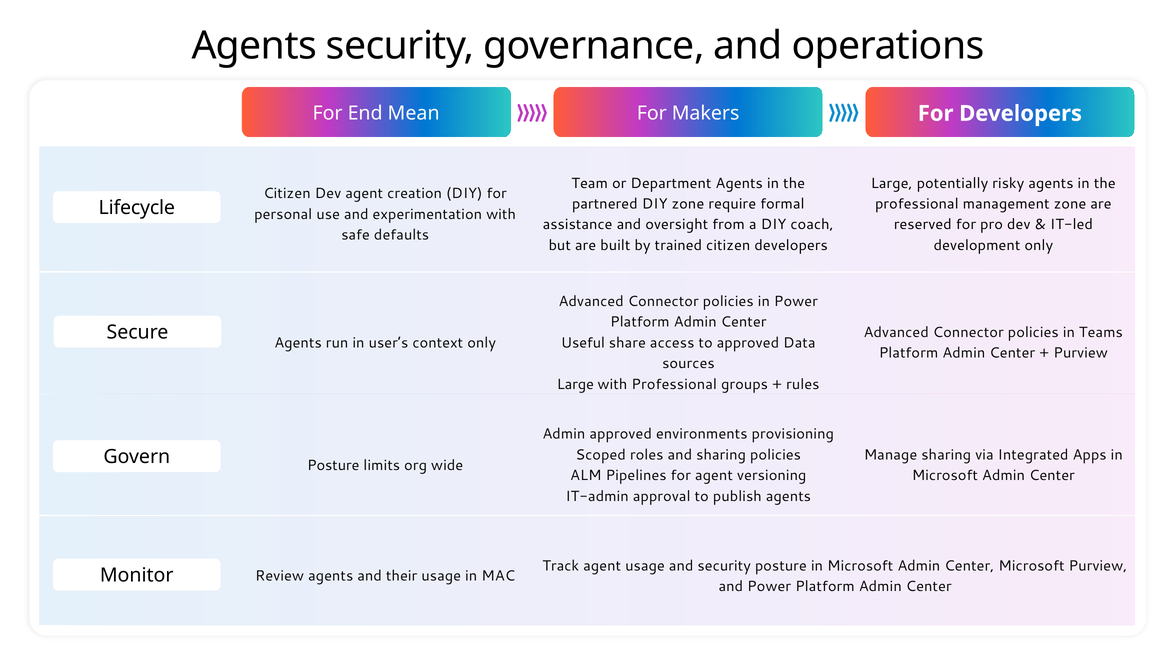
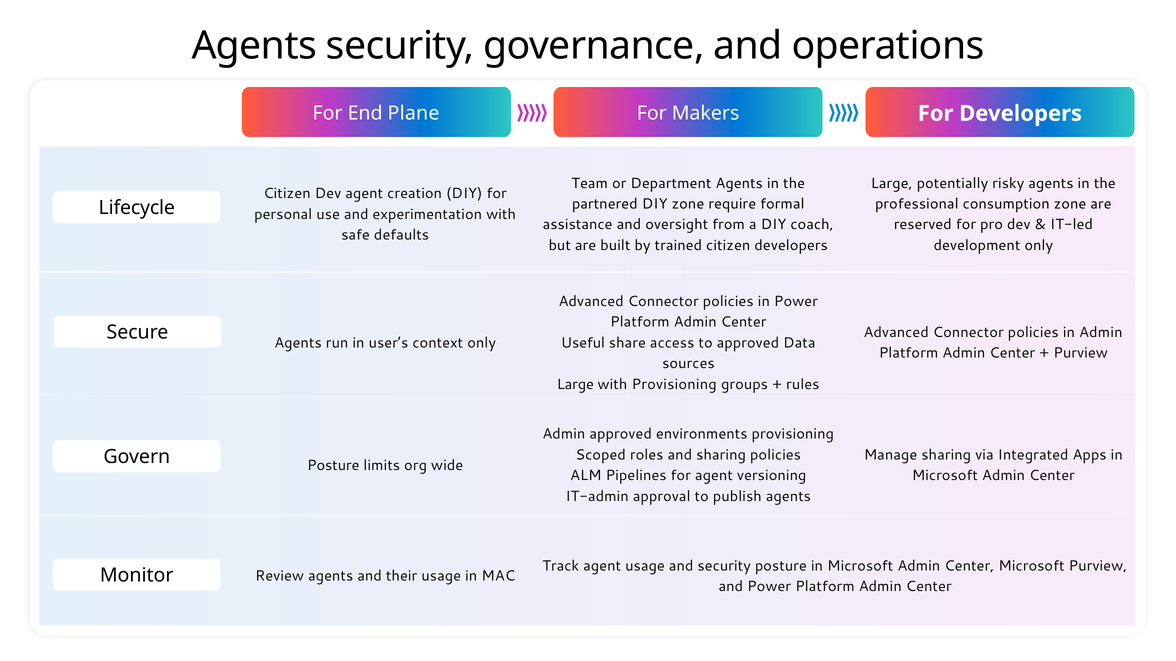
End Mean: Mean -> Plane (414, 113)
management: management -> consumption (1006, 204)
in Teams: Teams -> Admin (1101, 333)
with Professional: Professional -> Provisioning (674, 385)
